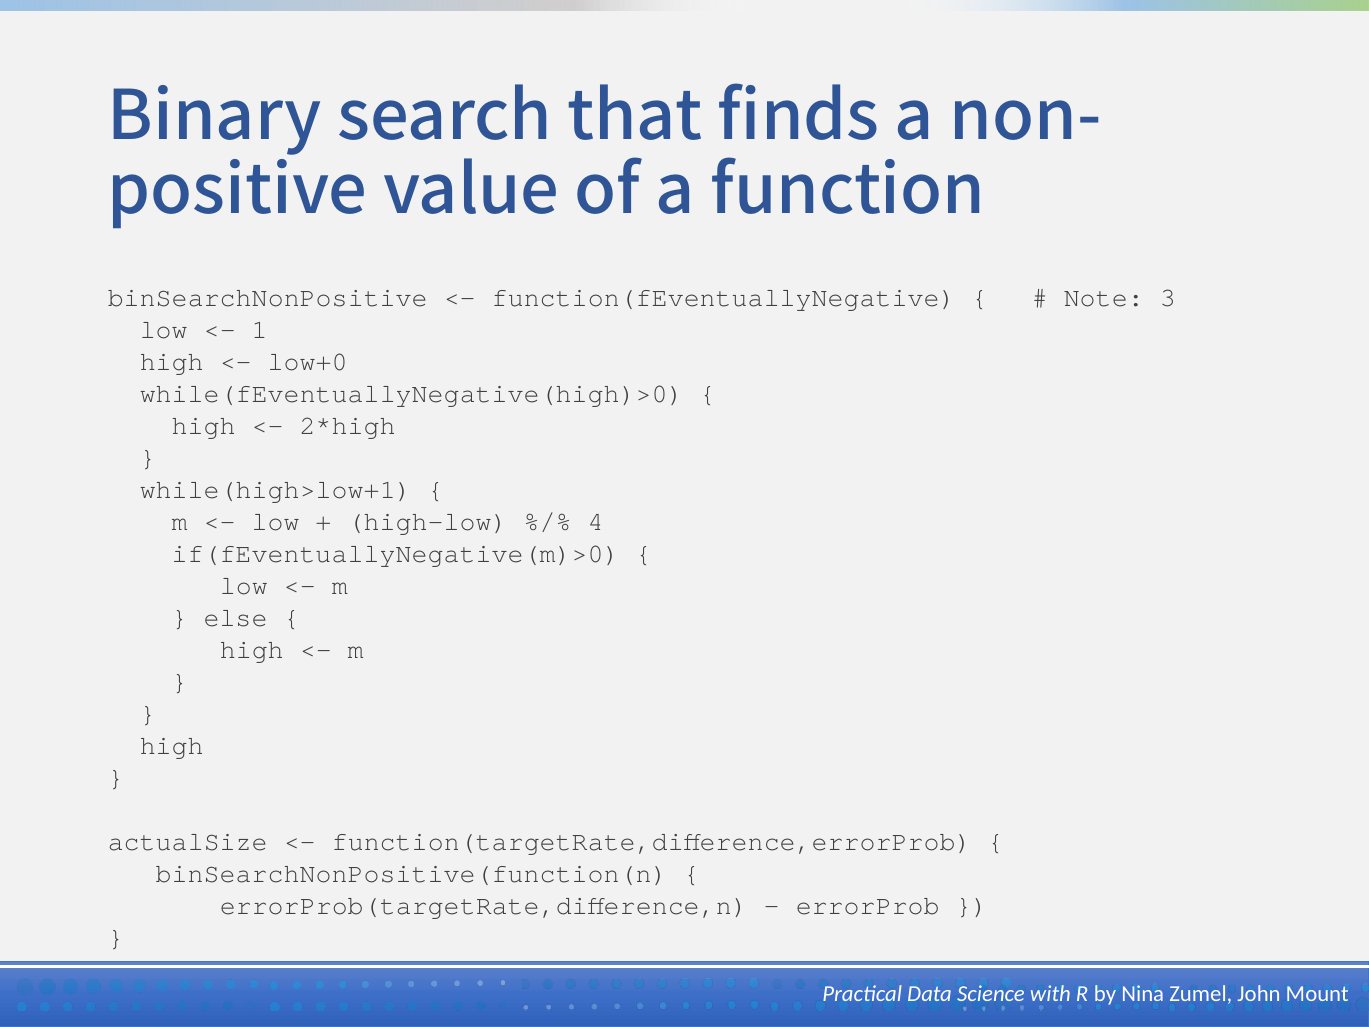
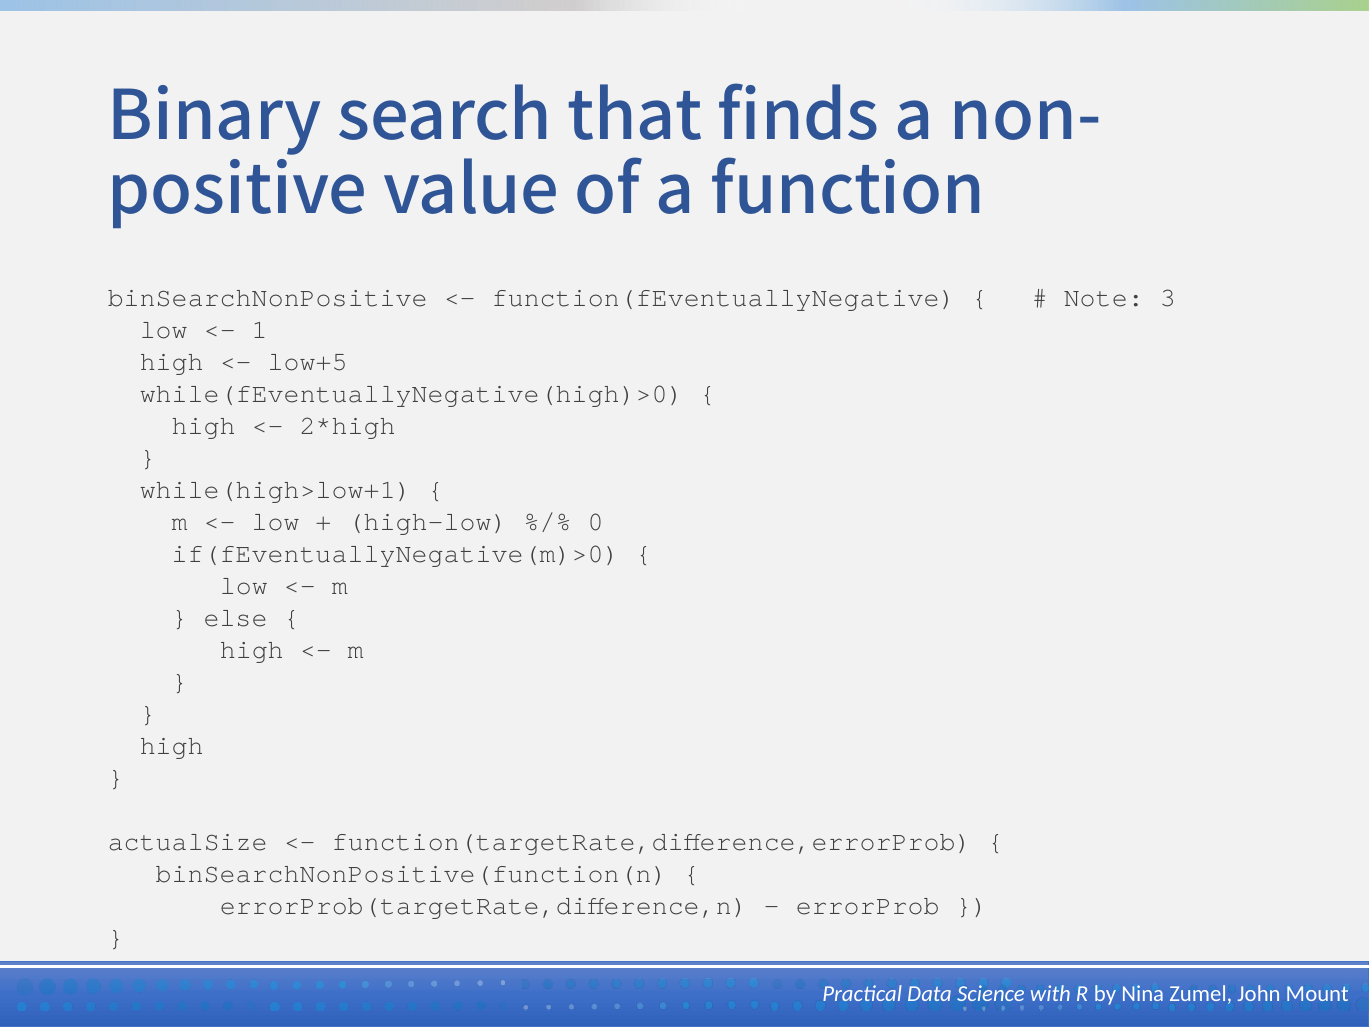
low+0: low+0 -> low+5 (308, 362)
4: 4 -> 0 (596, 522)
